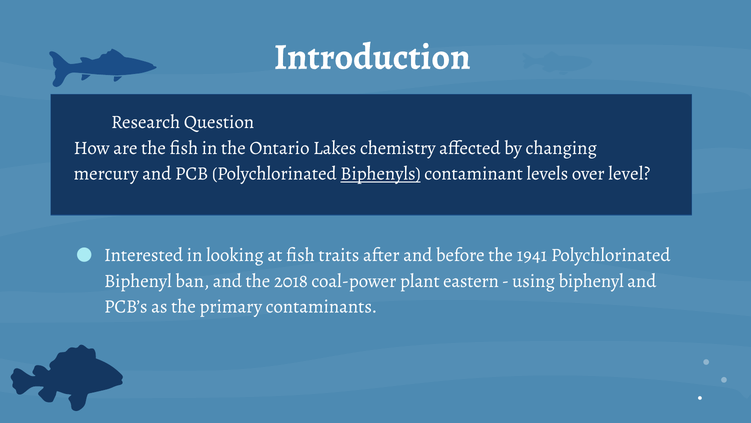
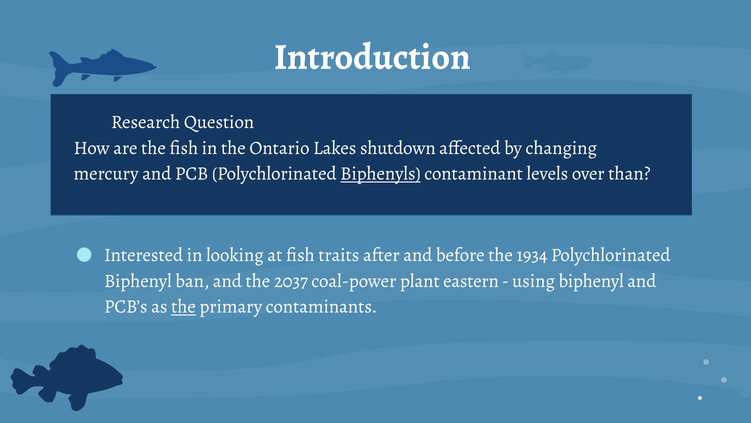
chemistry: chemistry -> shutdown (398, 148)
level: level -> than (629, 174)
1941: 1941 -> 1934 (532, 255)
2018: 2018 -> 2037 (291, 280)
the underline: none -> present (184, 306)
